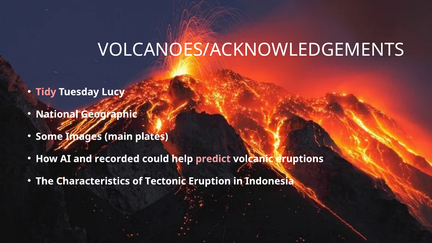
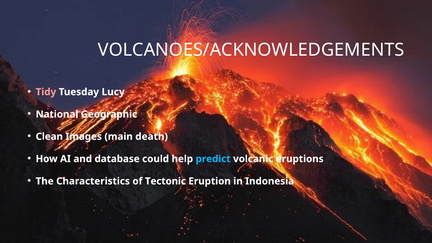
Some: Some -> Clean (49, 137)
plates: plates -> death (152, 137)
recorded: recorded -> database (117, 159)
predict colour: pink -> light blue (213, 159)
